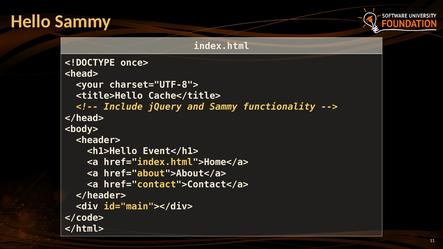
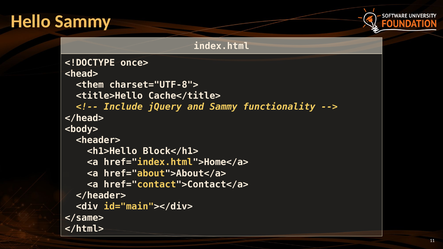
<your: <your -> <them (90, 85)
Event</h1>: Event</h1> -> Block</h1> (171, 151)
</code>: </code> -> </same> (84, 218)
